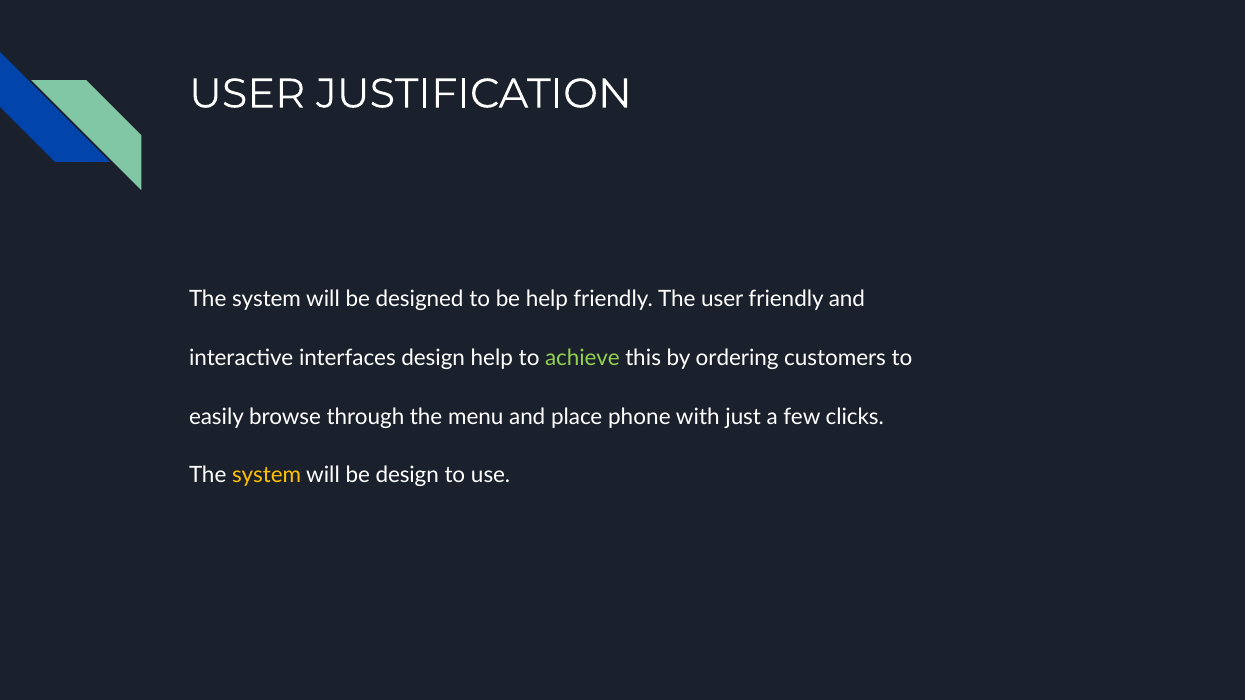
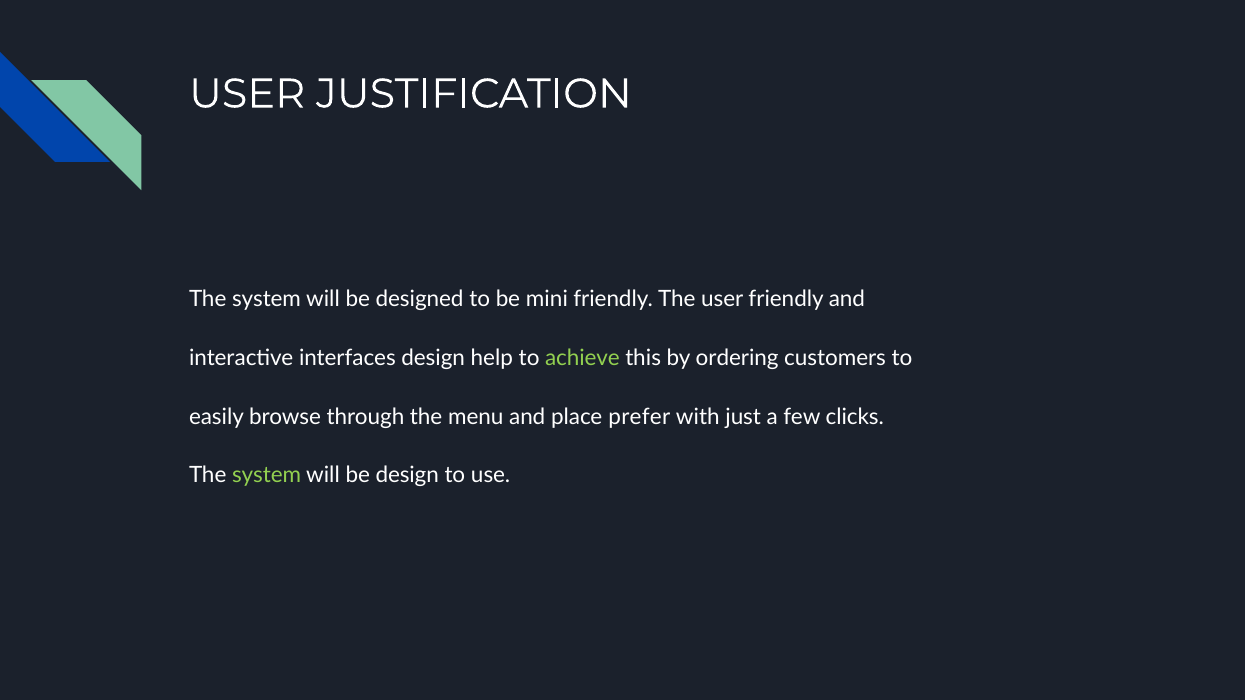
be help: help -> mini (547, 300)
phone: phone -> prefer (639, 417)
system colour: yellow -> light green (267, 476)
